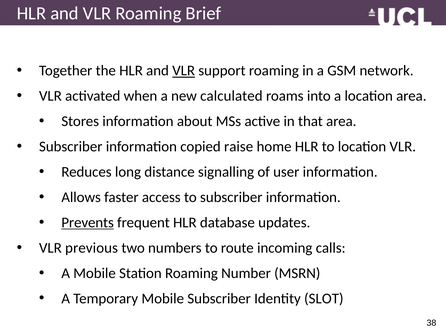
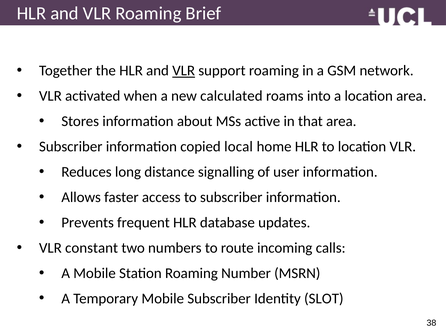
raise: raise -> local (239, 146)
Prevents underline: present -> none (88, 222)
previous: previous -> constant (92, 248)
